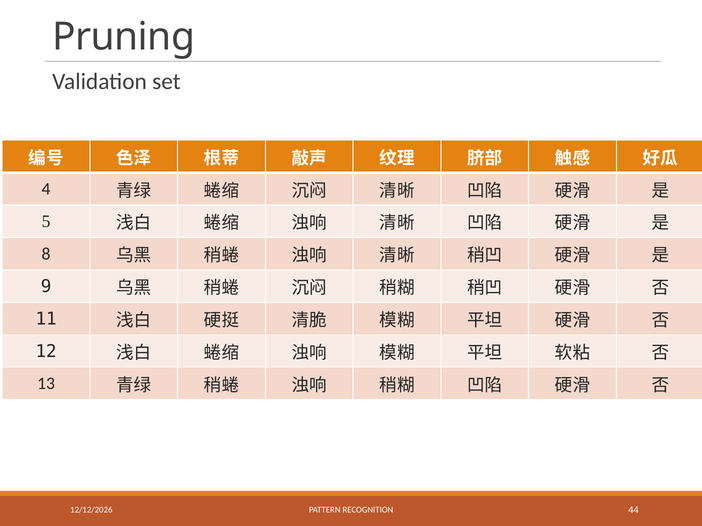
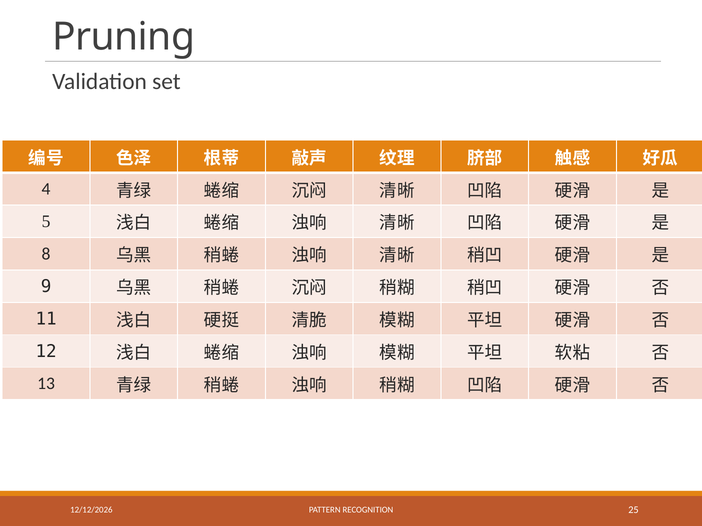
44: 44 -> 25 (633, 511)
